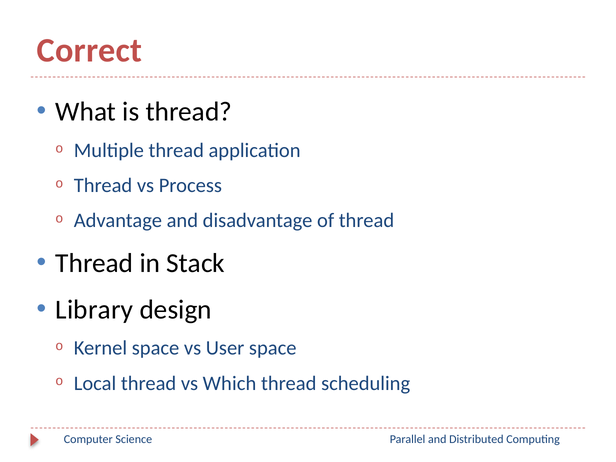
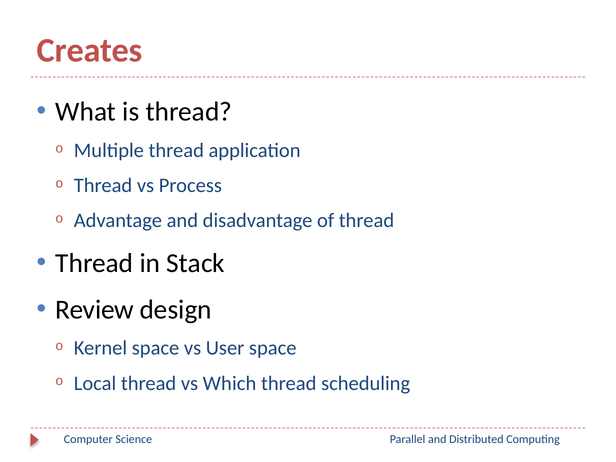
Correct: Correct -> Creates (90, 51)
Library: Library -> Review (94, 309)
